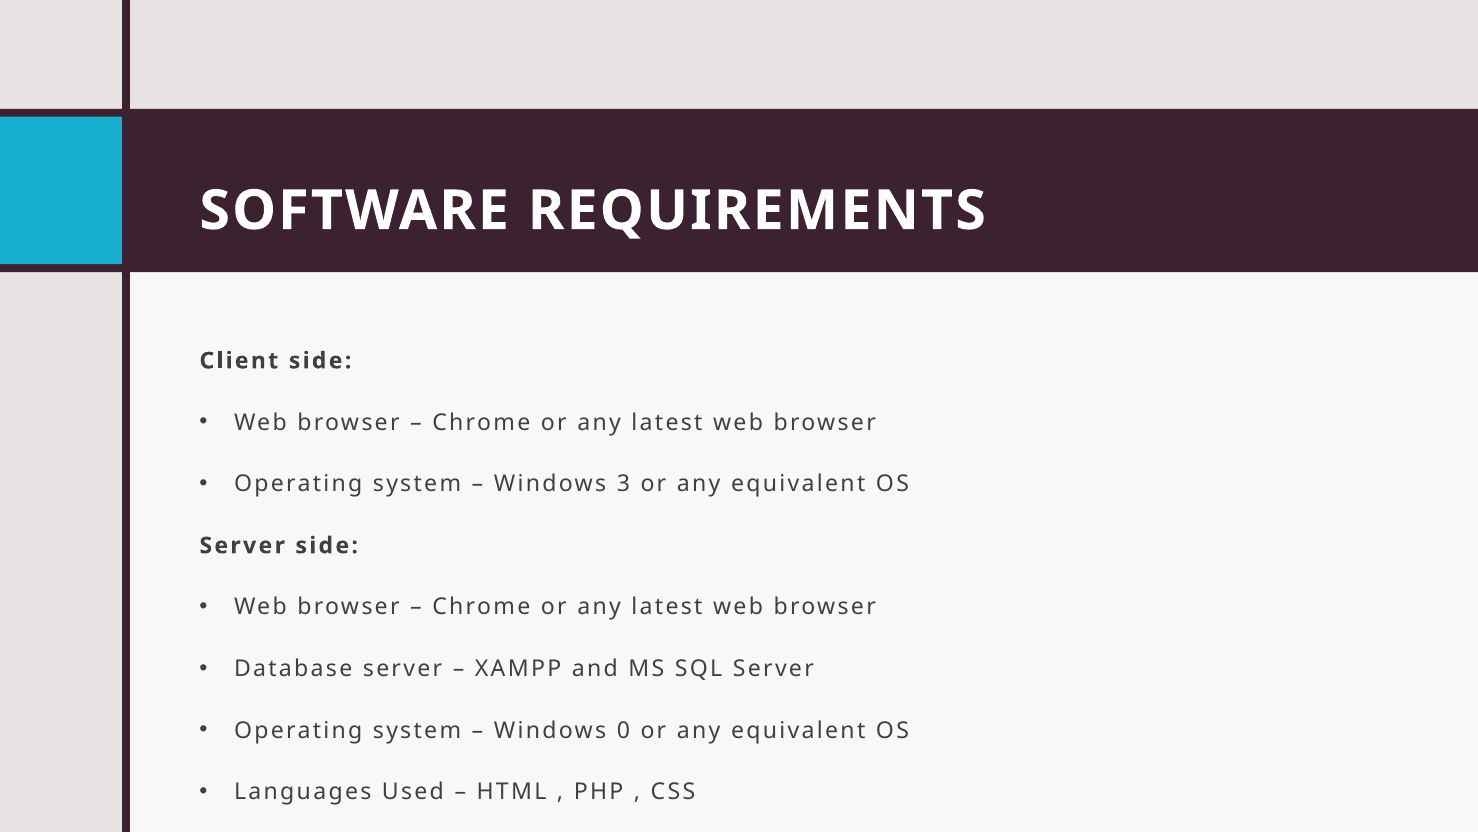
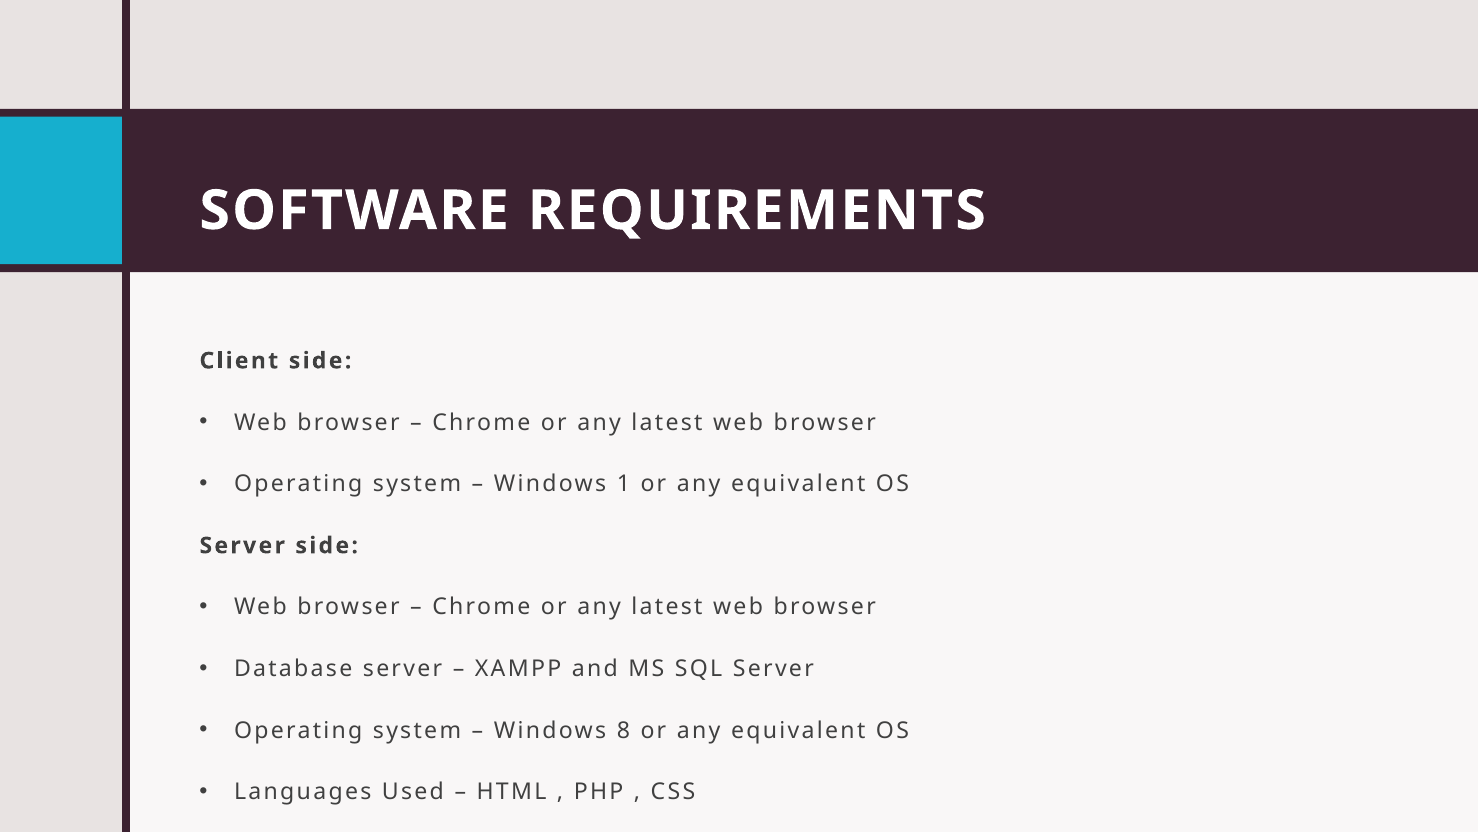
3: 3 -> 1 (623, 484)
0: 0 -> 8 (623, 730)
